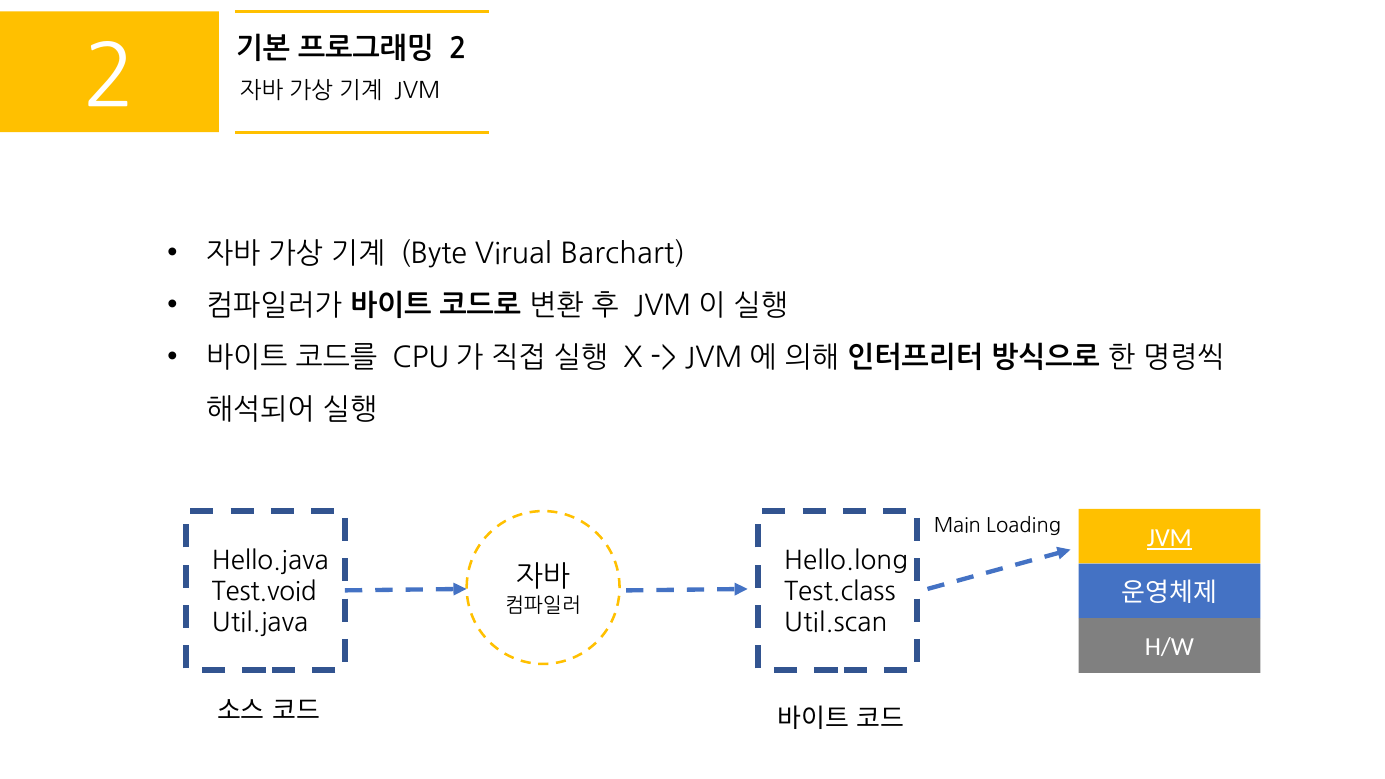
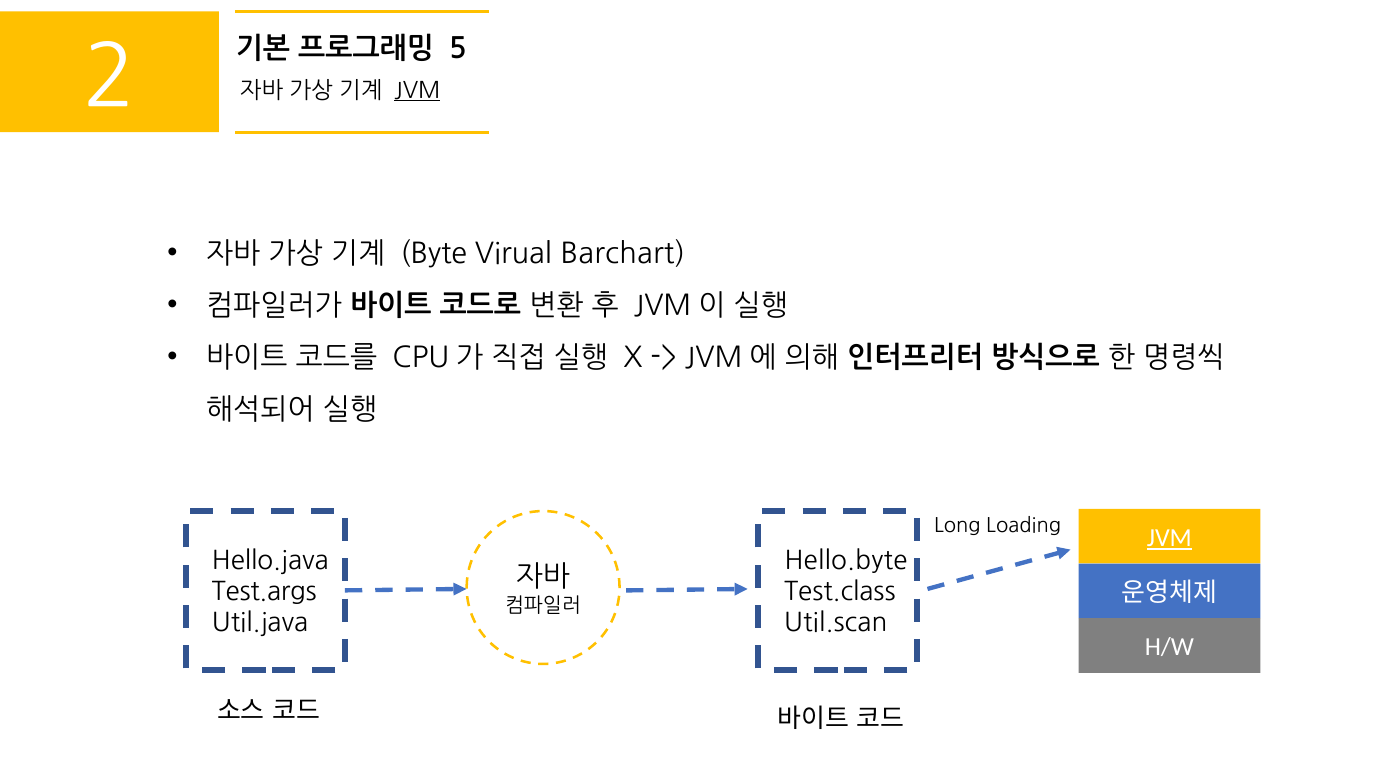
2: 2 -> 5 (458, 49)
JVM underline: none -> present (417, 90)
Main: Main -> Long (957, 526)
Hello.long: Hello.long -> Hello.byte (846, 560)
Test.void: Test.void -> Test.args (264, 592)
